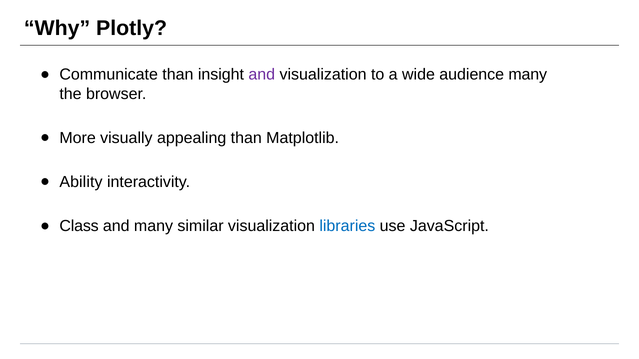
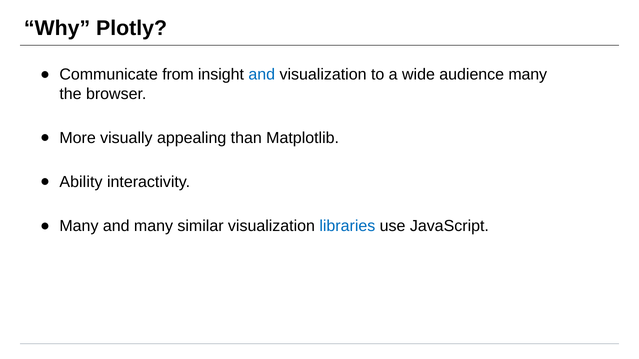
Communicate than: than -> from (178, 75)
and colour: purple -> blue (262, 75)
Class: Class -> Many (79, 226)
